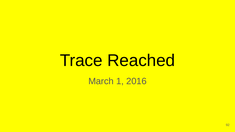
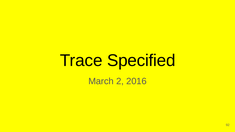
Reached: Reached -> Specified (141, 61)
1: 1 -> 2 (120, 81)
